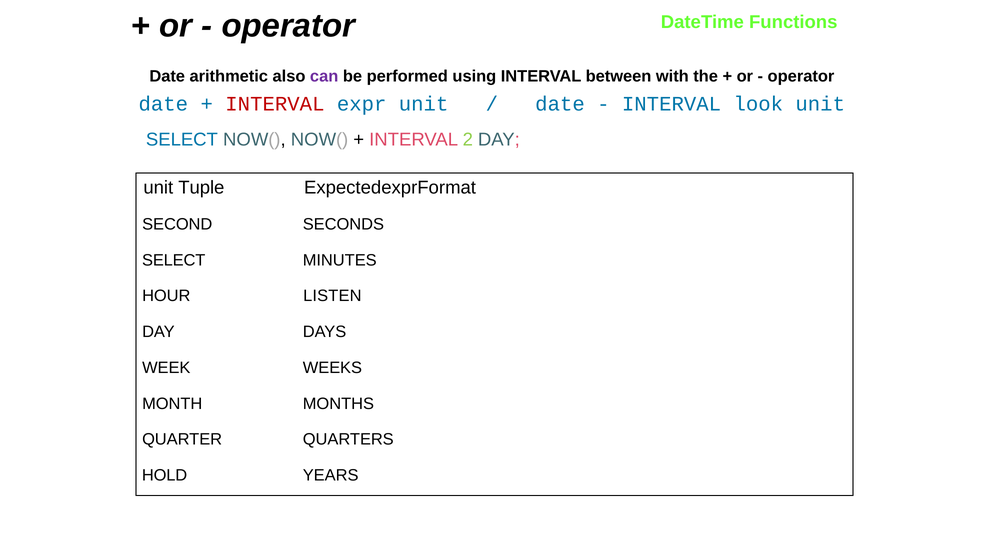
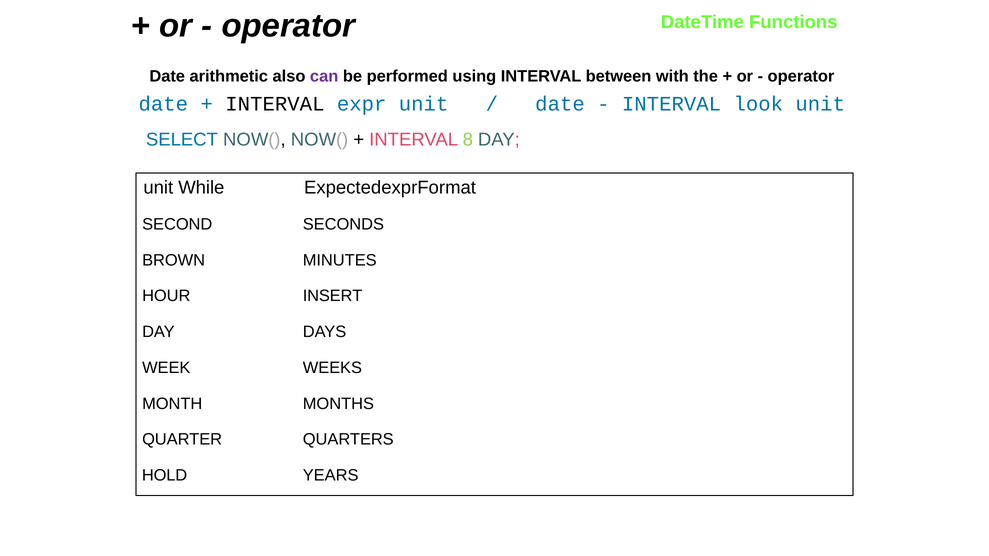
INTERVAL colour: red -> black (275, 104)
2: 2 -> 8 (468, 140)
Tuple: Tuple -> While (201, 188)
SELECT: SELECT -> BROWN (174, 260)
LISTEN: LISTEN -> INSERT (333, 296)
